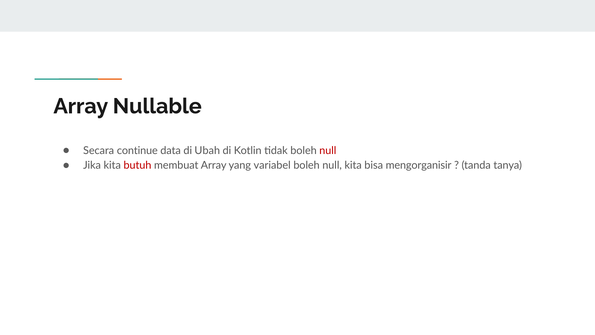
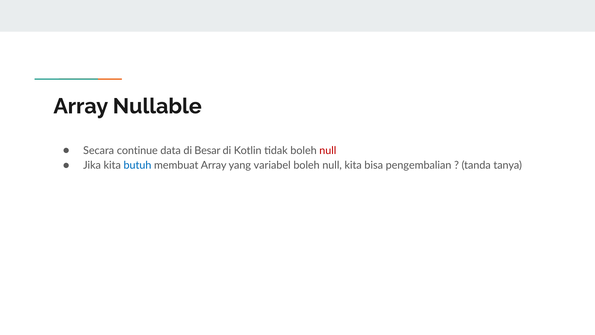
Ubah: Ubah -> Besar (207, 150)
butuh colour: red -> blue (137, 165)
mengorganisir: mengorganisir -> pengembalian (419, 165)
